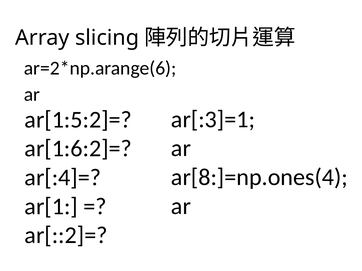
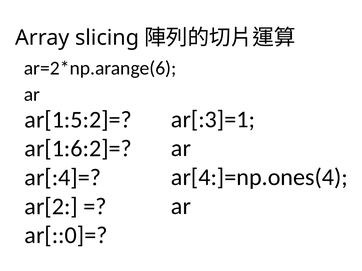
ar[8:]=np.ones(4: ar[8:]=np.ones(4 -> ar[4:]=np.ones(4 (259, 178)
ar[1: ar[1 -> ar[2 (51, 207)
ar[::2]=: ar[::2]= -> ar[::0]= (66, 236)
